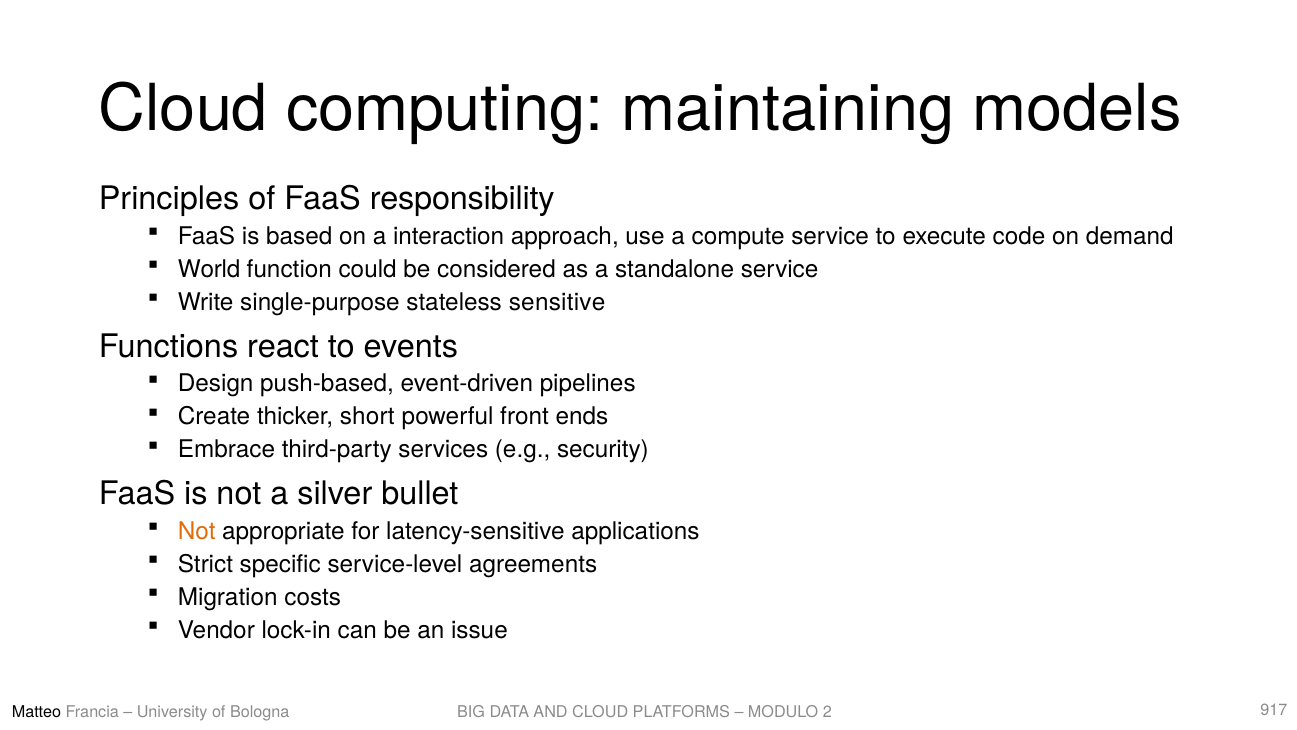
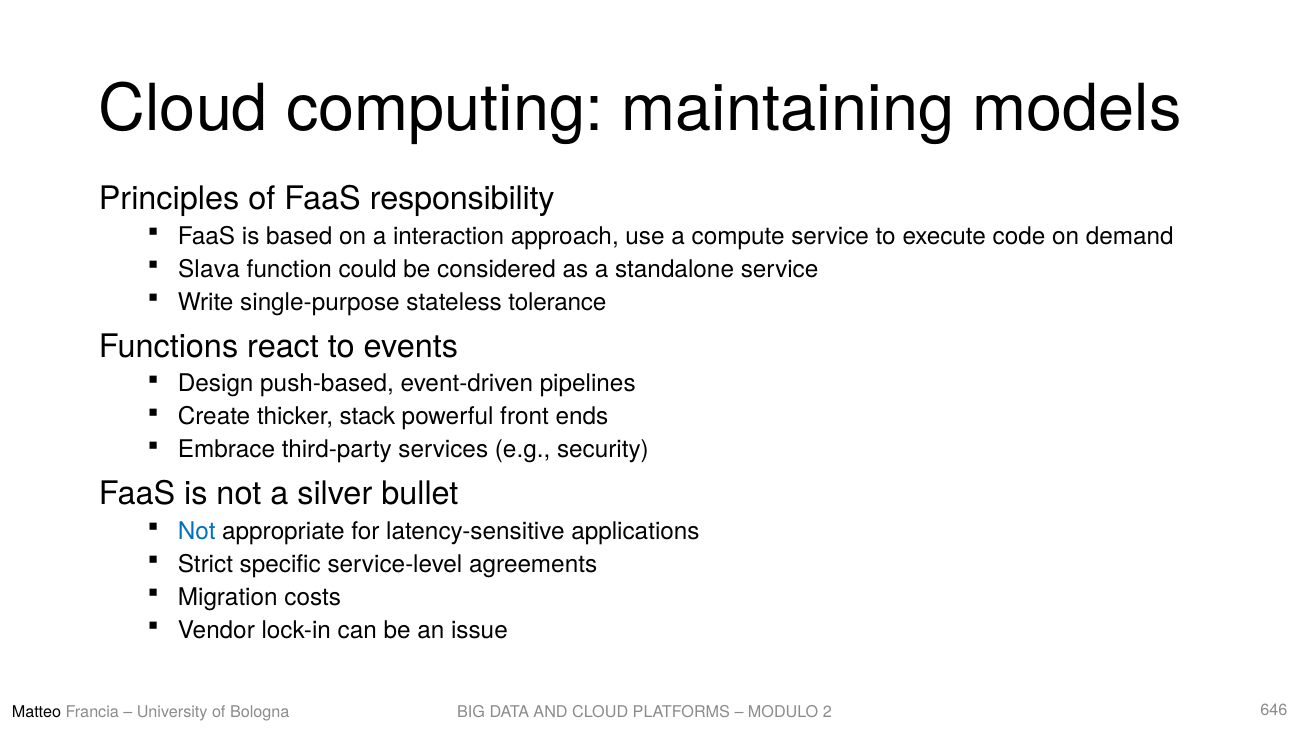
World: World -> Slava (209, 269)
sensitive: sensitive -> tolerance (557, 302)
short: short -> stack (367, 417)
Not colour: orange -> blue (197, 531)
917: 917 -> 646 (1274, 709)
